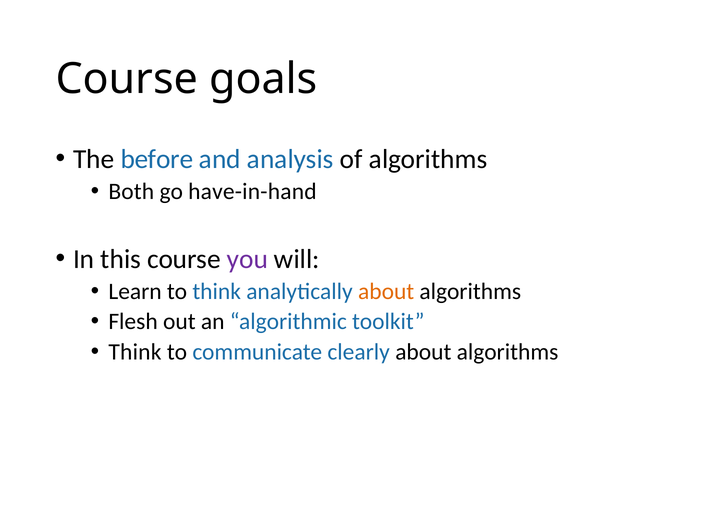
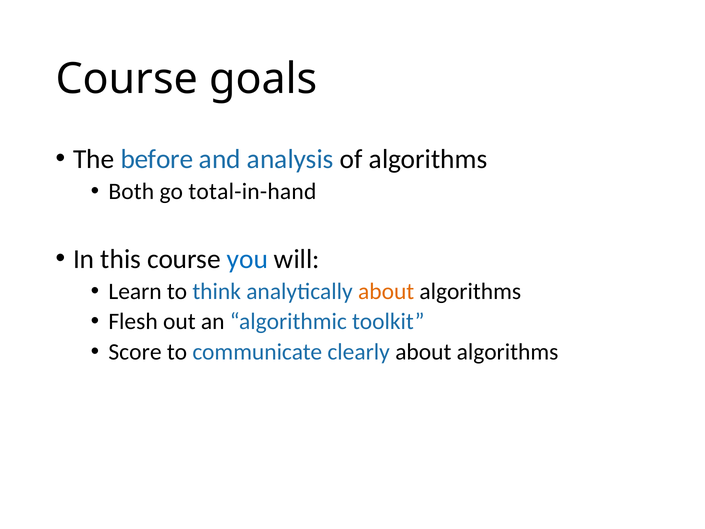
have-in-hand: have-in-hand -> total-in-hand (252, 191)
you colour: purple -> blue (247, 259)
Think: Think -> Score (135, 352)
